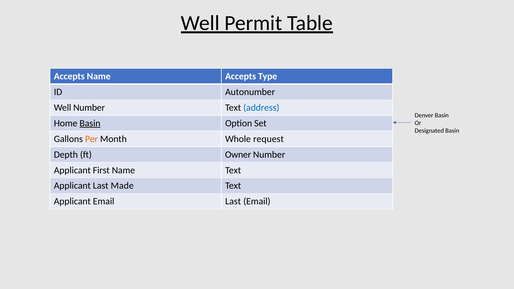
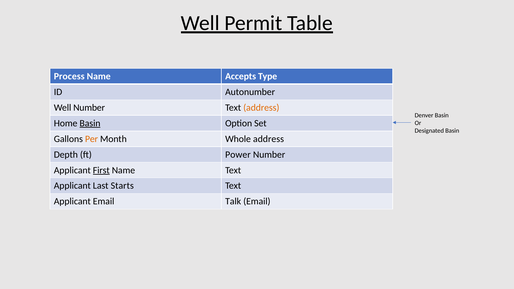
Accepts: Accepts -> Process (69, 76)
address colour: blue -> orange (261, 108)
Whole request: request -> address (269, 139)
Owner: Owner -> Power (238, 155)
First underline: none -> present (101, 170)
Made: Made -> Starts (122, 186)
Email Last: Last -> Talk (233, 202)
